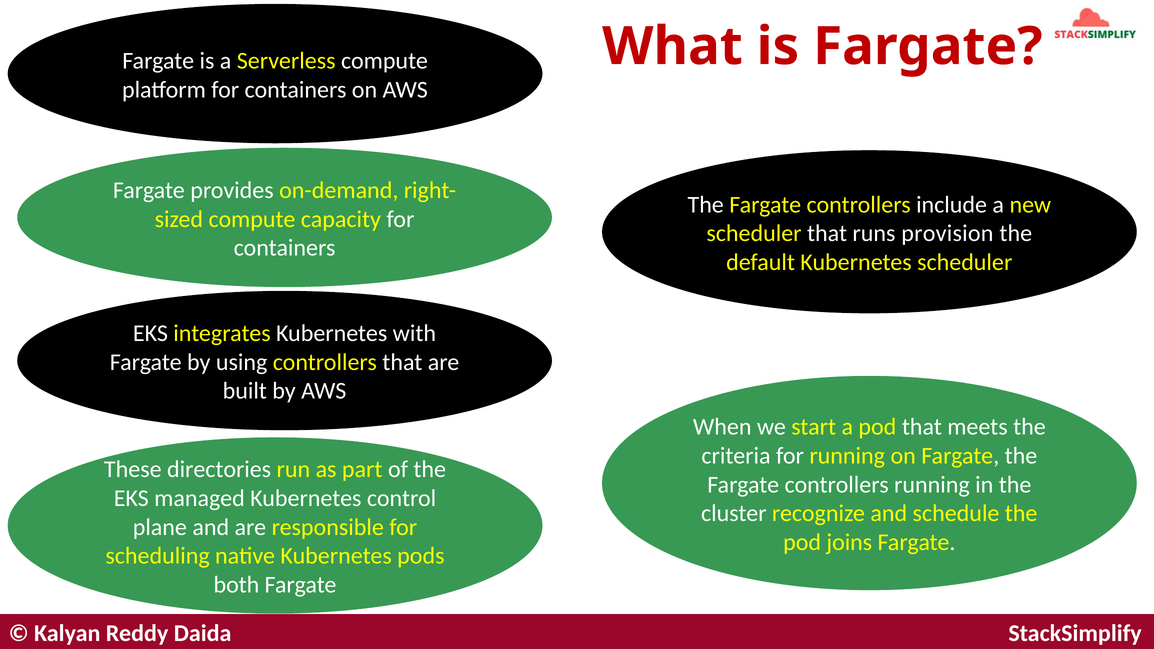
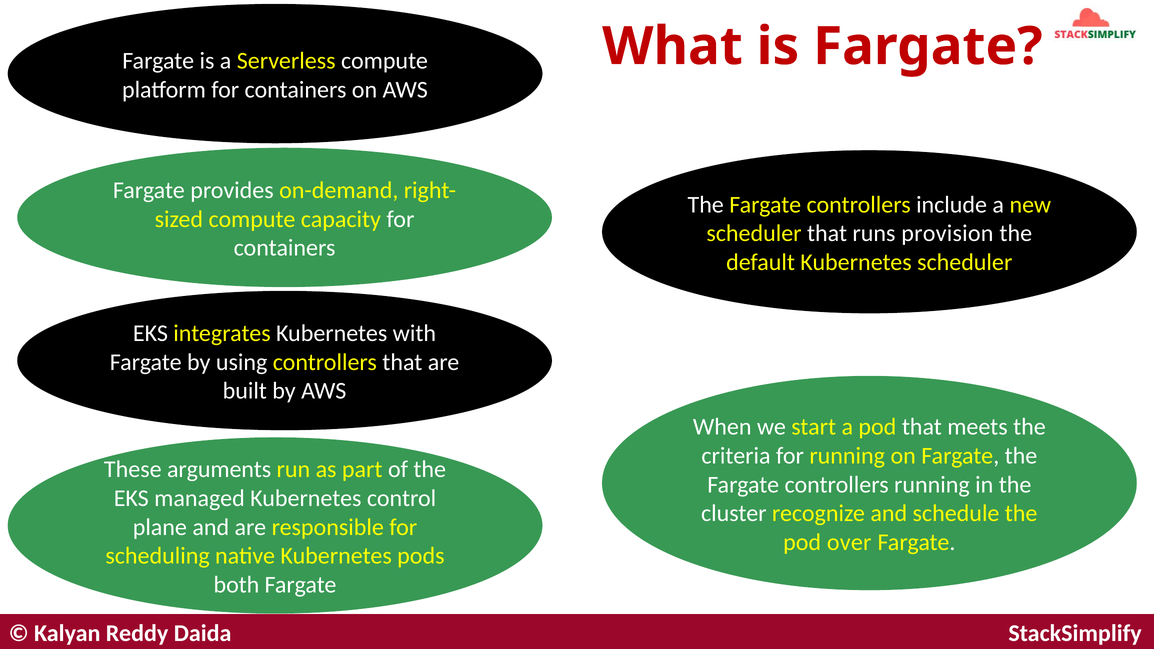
directories: directories -> arguments (219, 470)
joins: joins -> over (849, 543)
